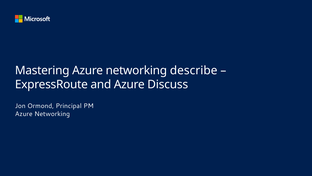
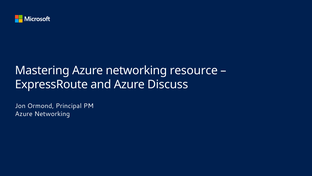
describe: describe -> resource (194, 70)
